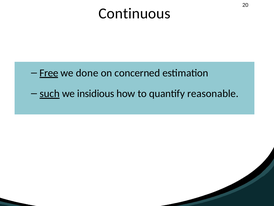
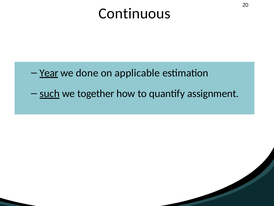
Free: Free -> Year (49, 73)
concerned: concerned -> applicable (137, 73)
insidious: insidious -> together (96, 93)
reasonable: reasonable -> assignment (213, 93)
